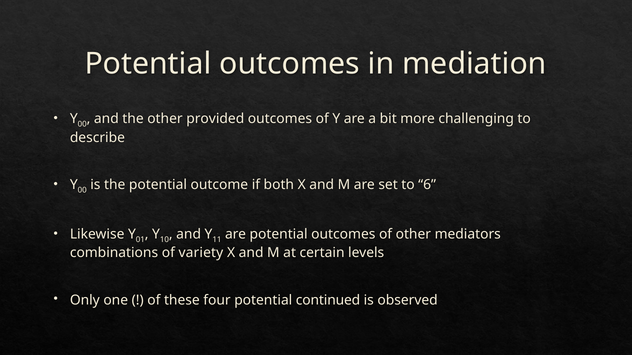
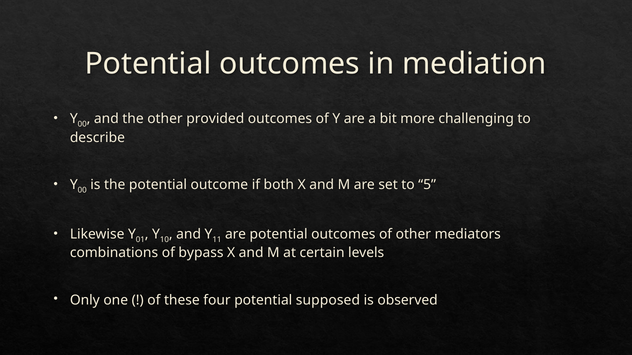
6: 6 -> 5 (427, 185)
variety: variety -> bypass (201, 253)
continued: continued -> supposed (328, 301)
